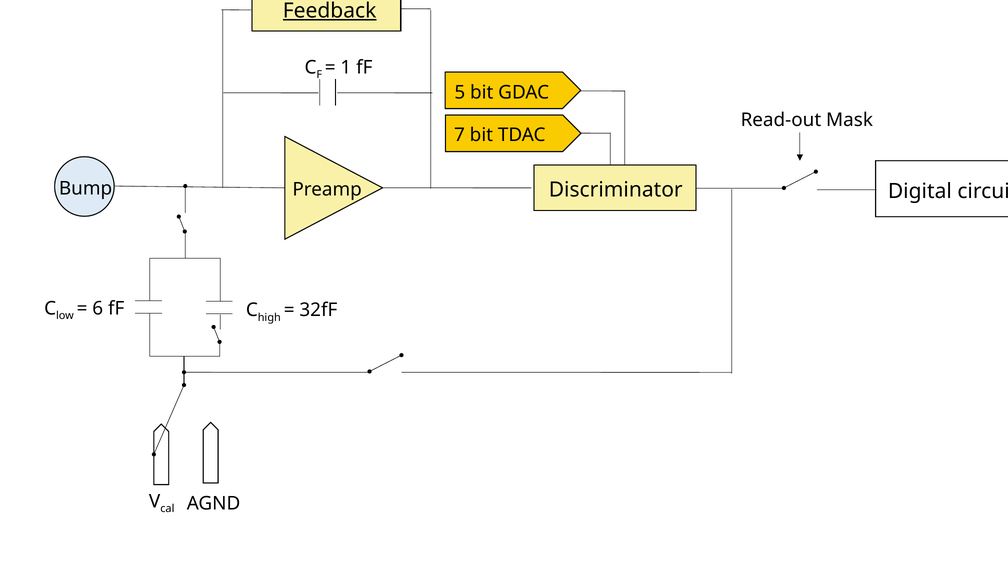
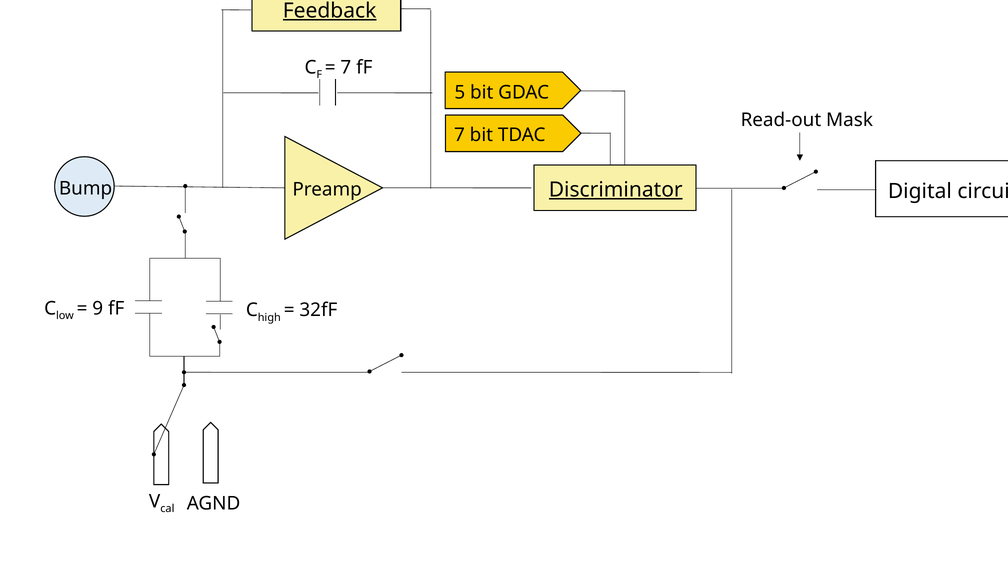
1: 1 -> 7 (346, 67)
Discriminator underline: none -> present (616, 190)
6: 6 -> 9 (98, 308)
